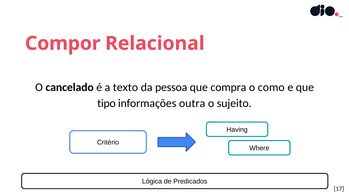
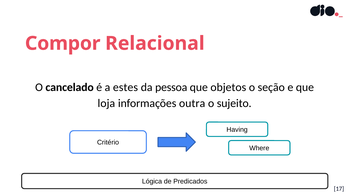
texto: texto -> estes (125, 87)
compra: compra -> objetos (228, 87)
como: como -> seção (271, 87)
tipo: tipo -> loja (106, 103)
